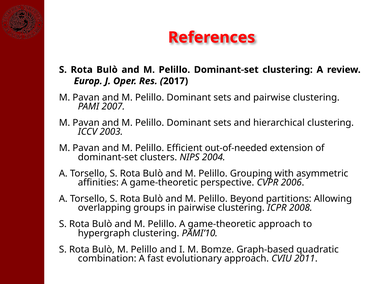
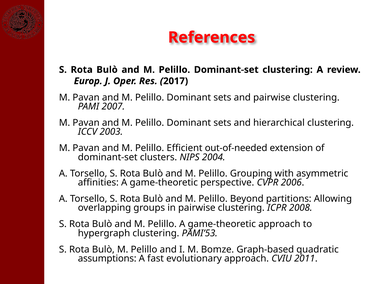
PAMI’10: PAMI’10 -> PAMI’53 (200, 233)
combination: combination -> assumptions (107, 259)
